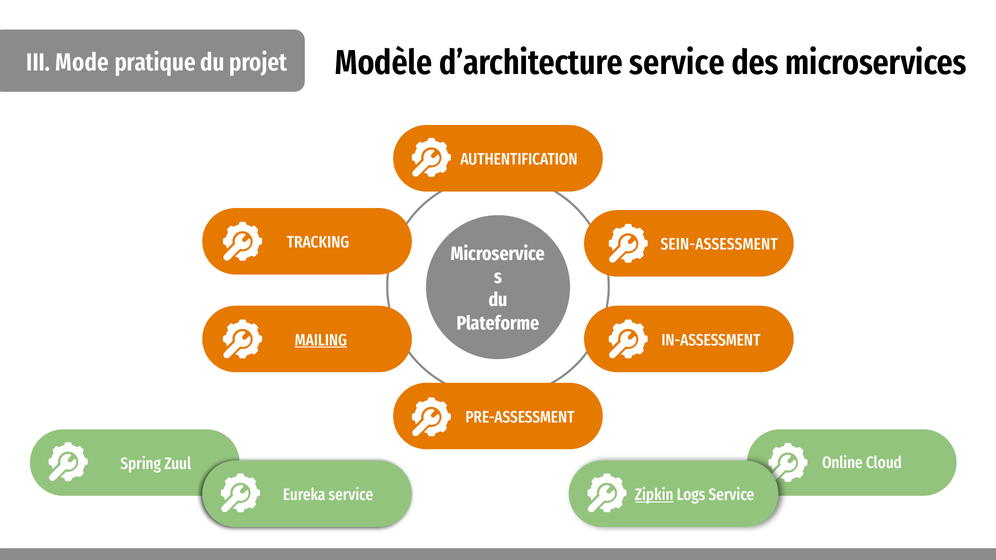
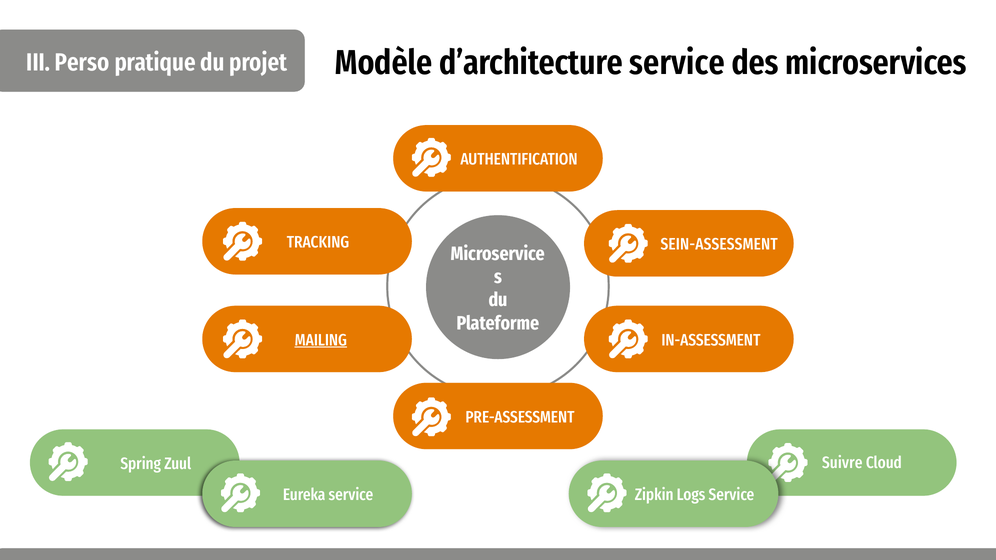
Mode: Mode -> Perso (82, 62)
Online: Online -> Suivre (842, 463)
Zipkin underline: present -> none (654, 495)
